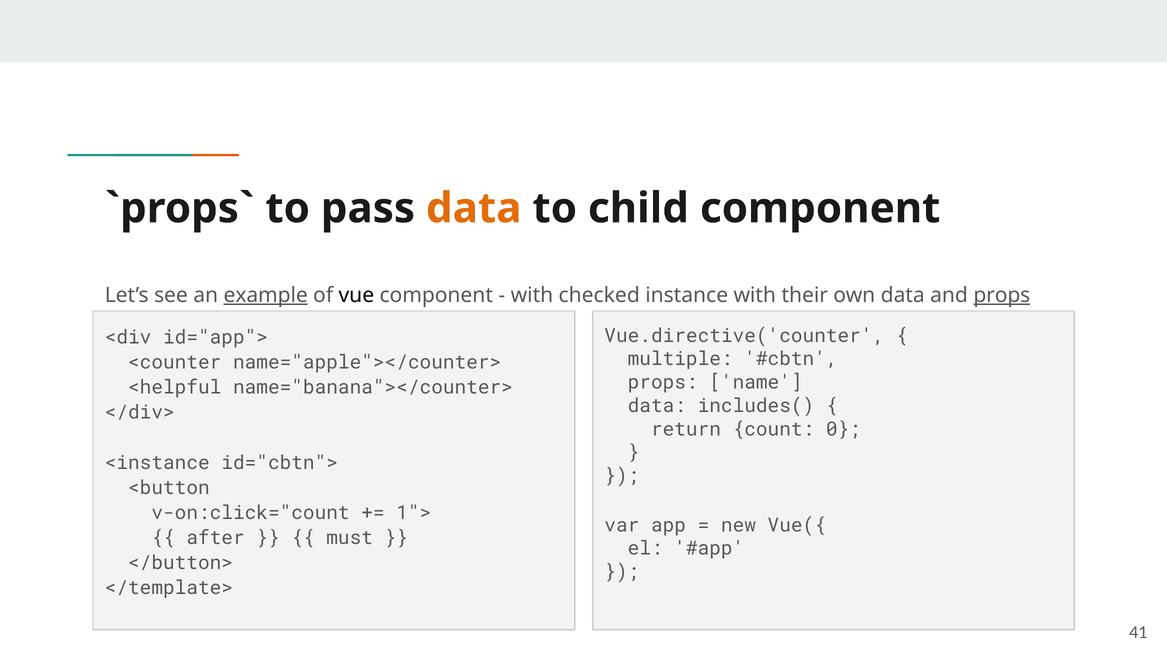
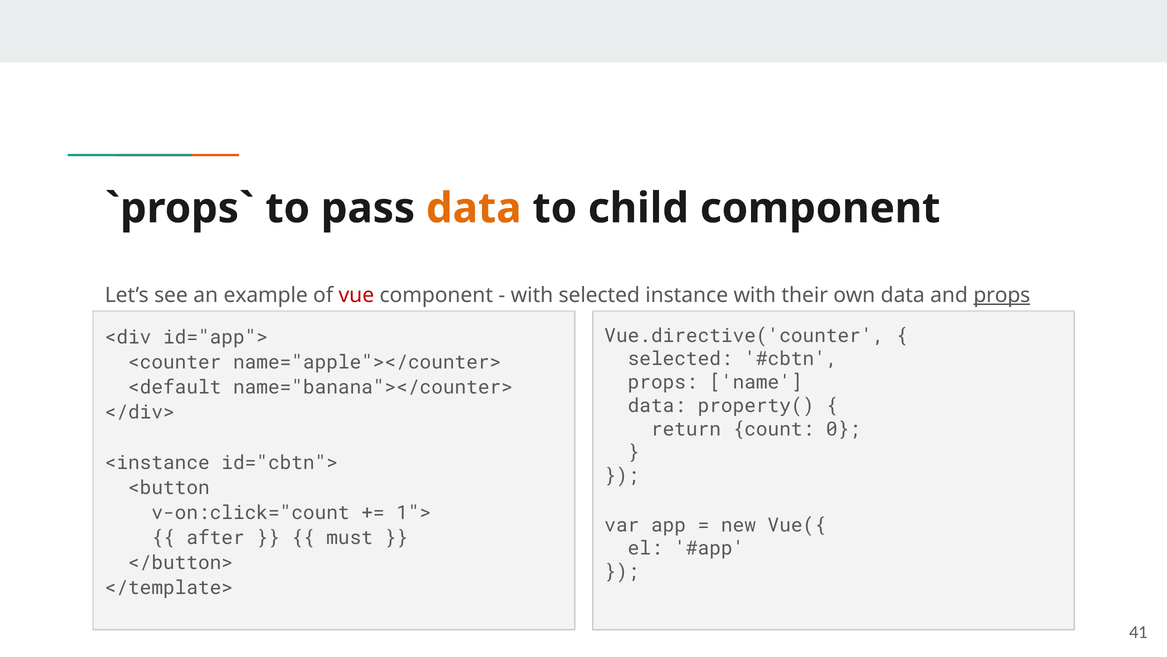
example underline: present -> none (266, 295)
vue colour: black -> red (356, 295)
with checked: checked -> selected (599, 295)
multiple: multiple -> selected (680, 359)
<helpful: <helpful -> <default (175, 387)
includes(: includes( -> property( (756, 405)
